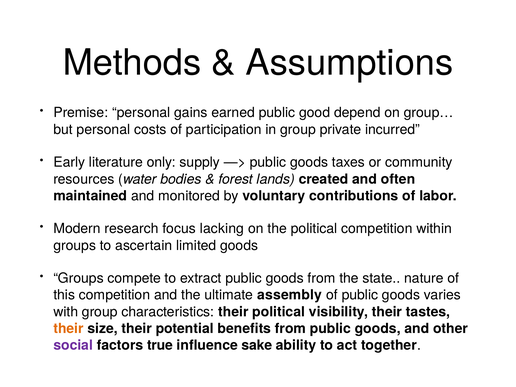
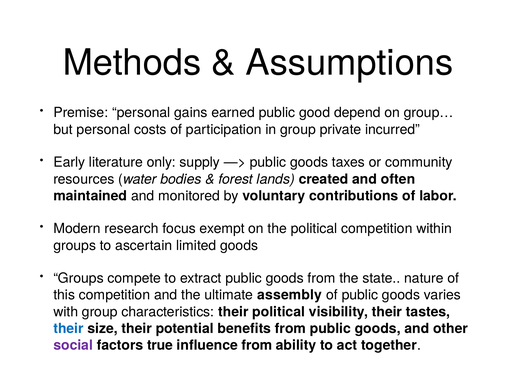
lacking: lacking -> exempt (222, 229)
their colour: orange -> blue (69, 329)
influence sake: sake -> from (257, 345)
